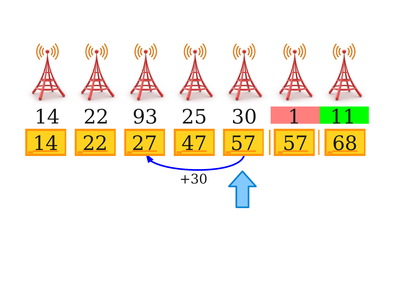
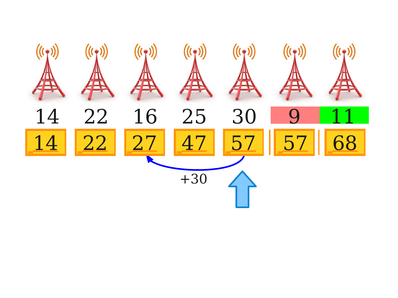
93: 93 -> 16 (145, 117)
1: 1 -> 9 (294, 117)
